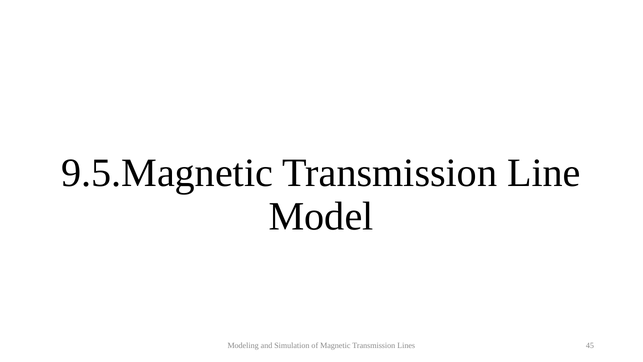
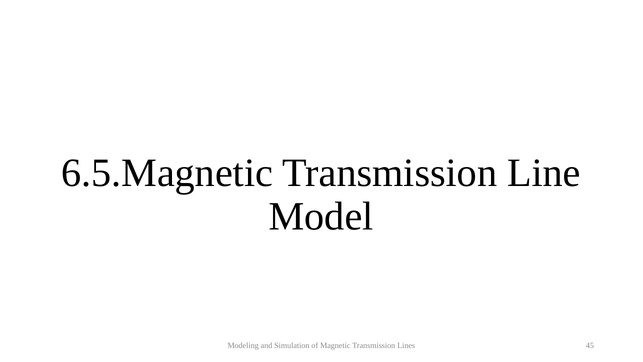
9.5.Magnetic: 9.5.Magnetic -> 6.5.Magnetic (167, 173)
